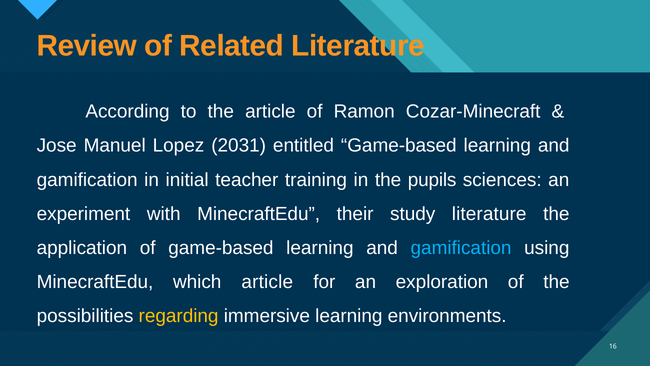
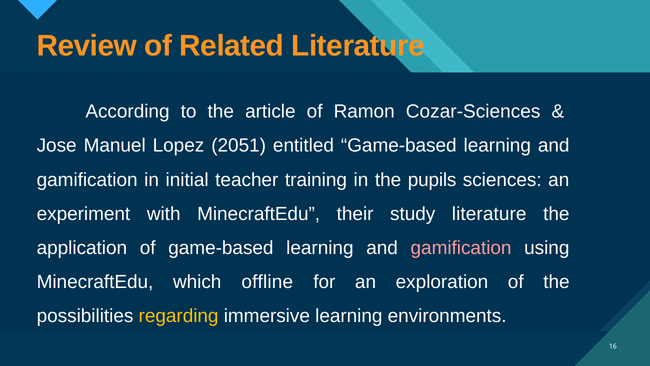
Cozar-Minecraft: Cozar-Minecraft -> Cozar-Sciences (473, 112)
2031: 2031 -> 2051 (239, 146)
gamification colour: light blue -> pink (461, 248)
which article: article -> offline (267, 282)
